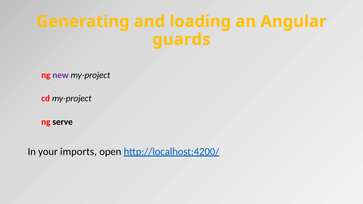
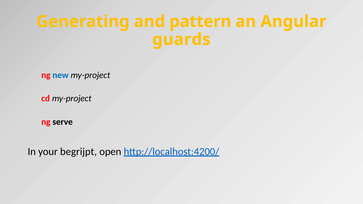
loading: loading -> pattern (200, 22)
new colour: purple -> blue (61, 75)
imports: imports -> begrijpt (78, 152)
